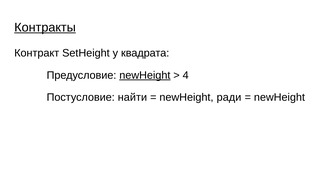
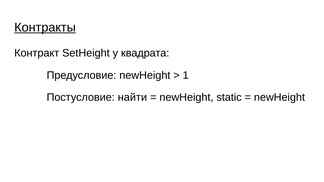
newHeight underline: present -> none (145, 75)
4: 4 -> 1 (186, 75)
ради: ради -> static (229, 97)
